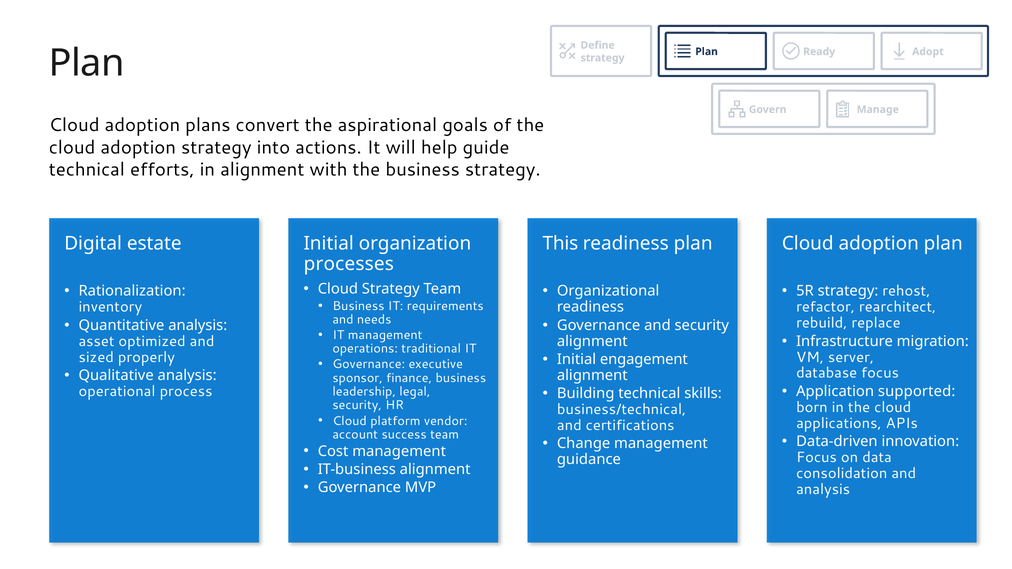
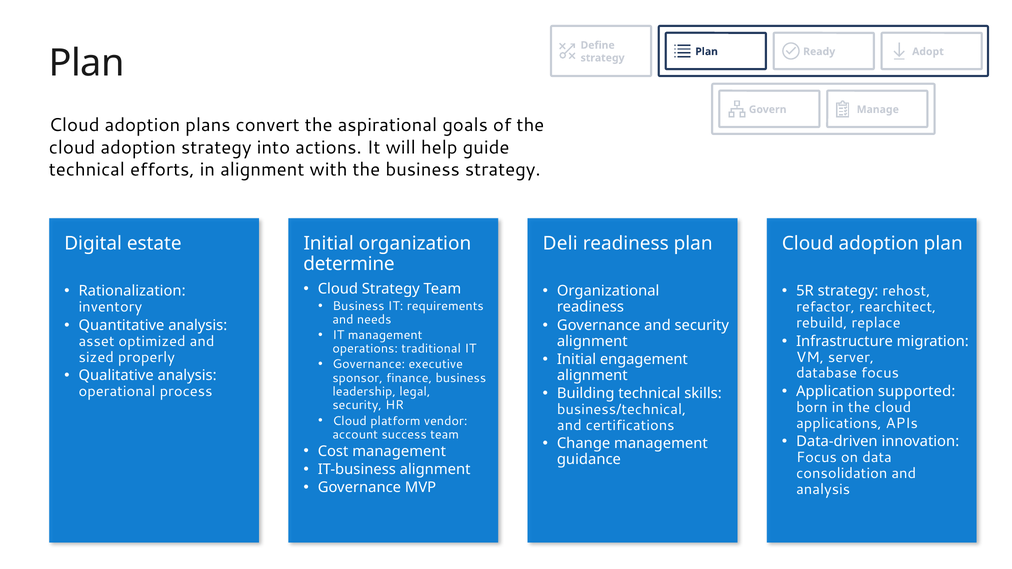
This: This -> Deli (560, 244)
processes: processes -> determine (349, 264)
